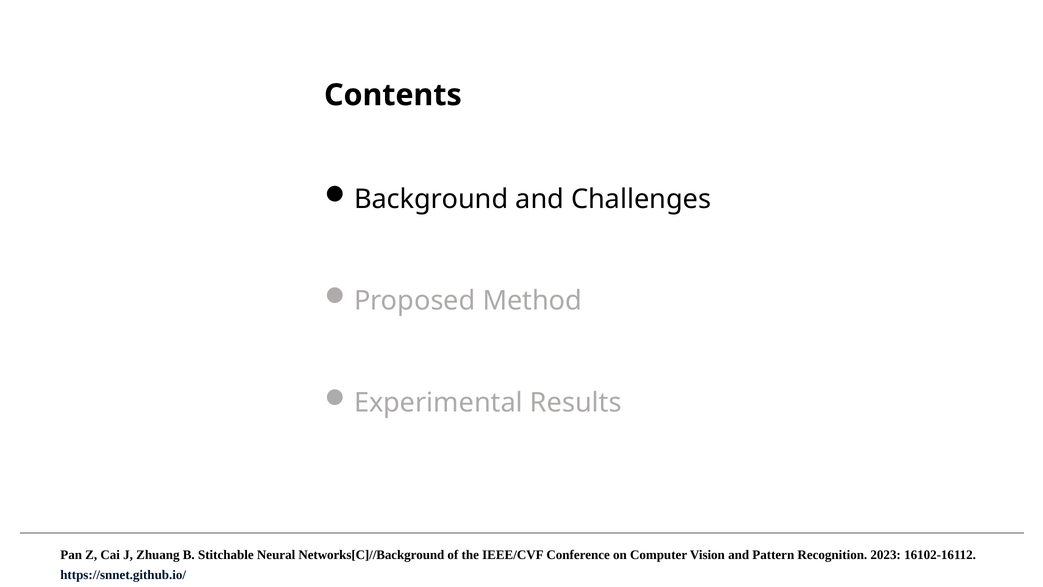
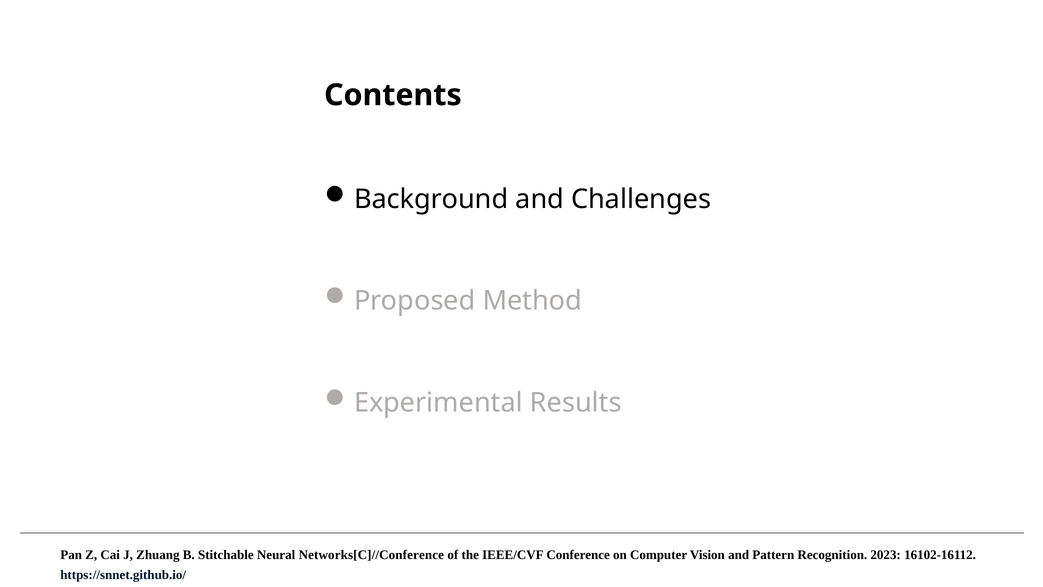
Networks[C]//Background: Networks[C]//Background -> Networks[C]//Conference (371, 555)
